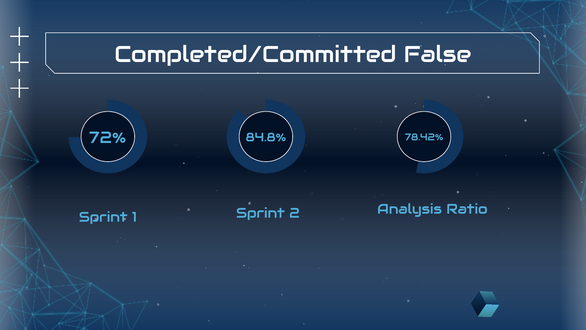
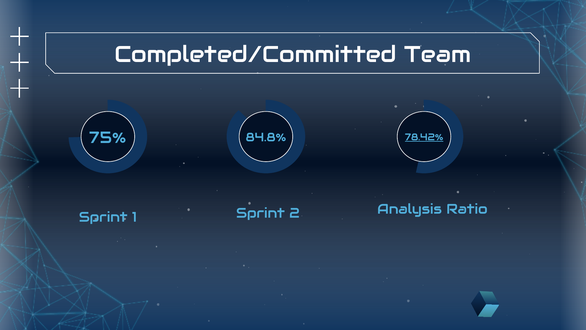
False: False -> Team (438, 55)
72%: 72% -> 75% (108, 138)
78.42% underline: none -> present (424, 137)
